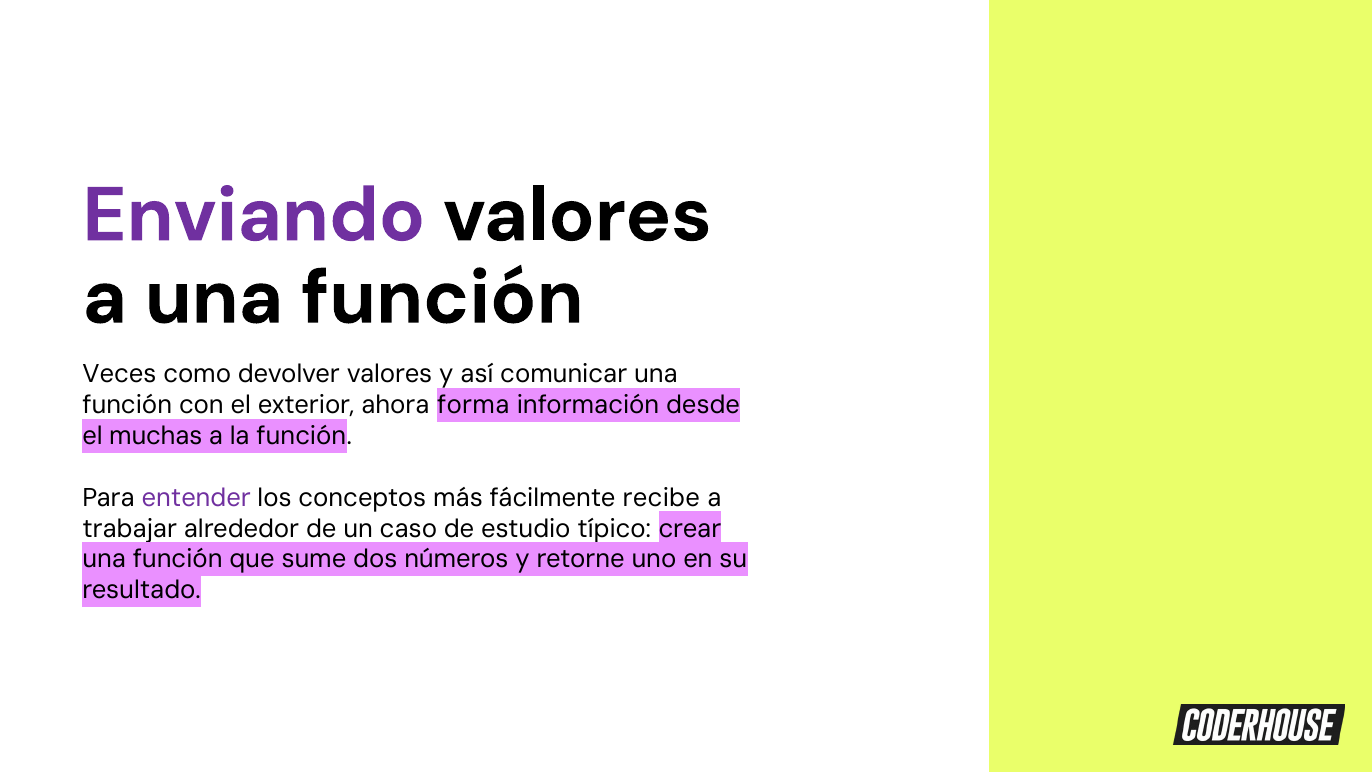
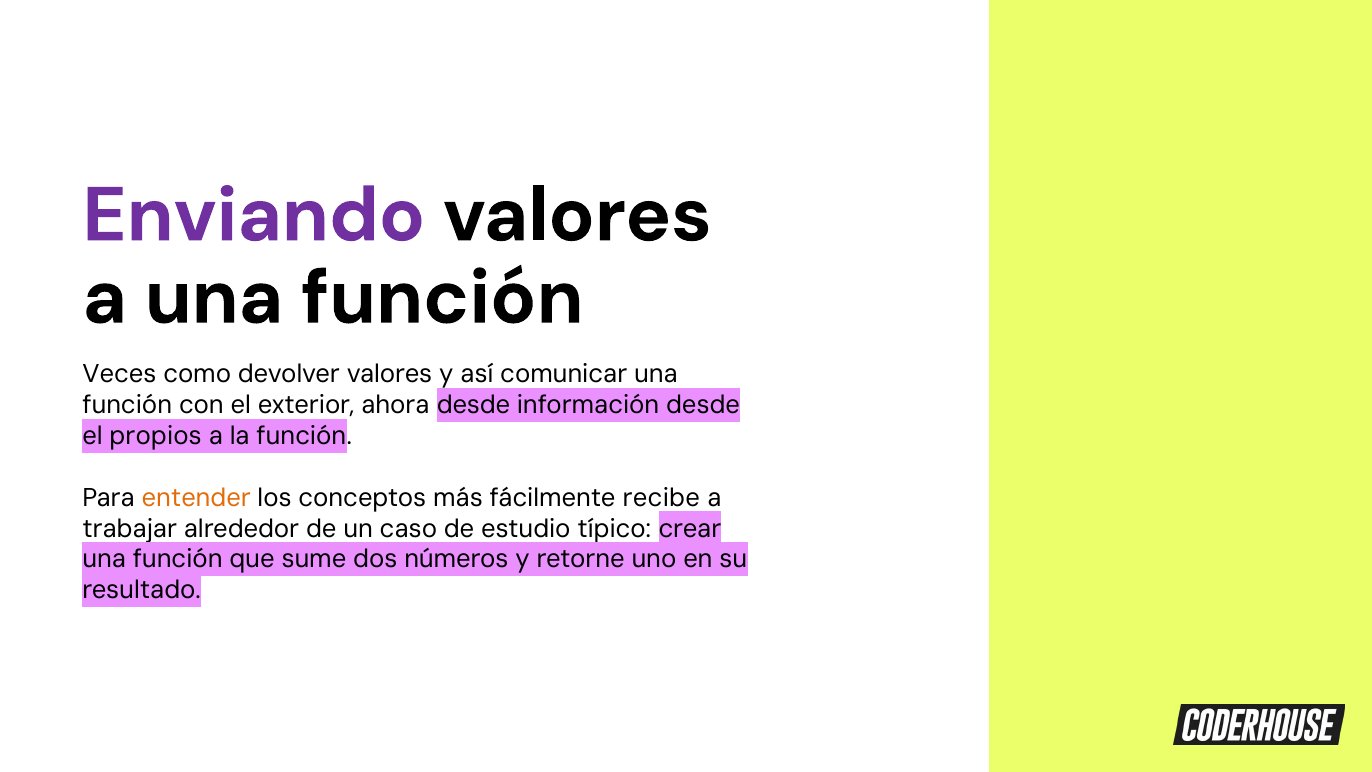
ahora forma: forma -> desde (473, 405)
muchas: muchas -> propios (156, 436)
entender colour: purple -> orange (196, 498)
